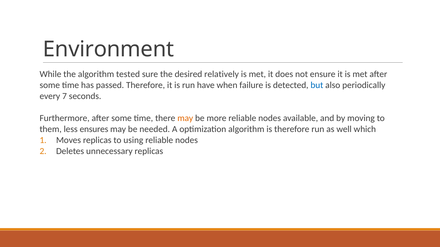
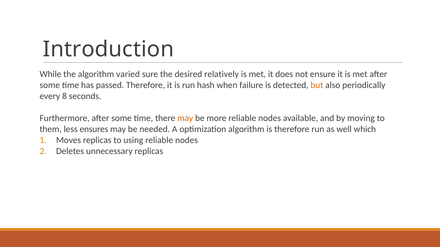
Environment: Environment -> Introduction (108, 49)
tested: tested -> varied (128, 74)
have: have -> hash (206, 85)
but colour: blue -> orange (317, 85)
7: 7 -> 8 (65, 96)
